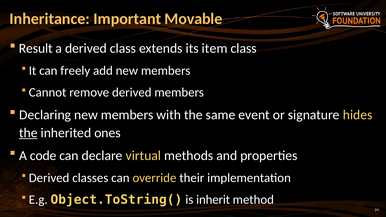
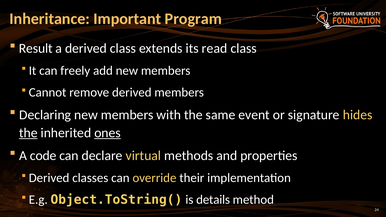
Movable: Movable -> Program (193, 19)
item: item -> read (215, 48)
ones underline: none -> present (108, 133)
inherit: inherit -> details (213, 200)
